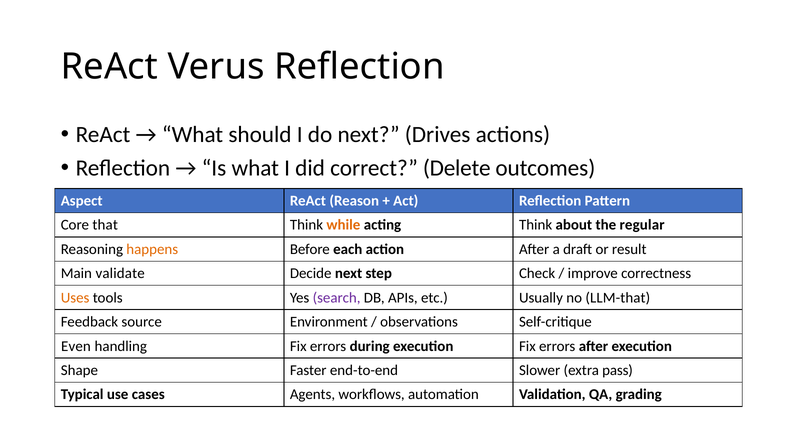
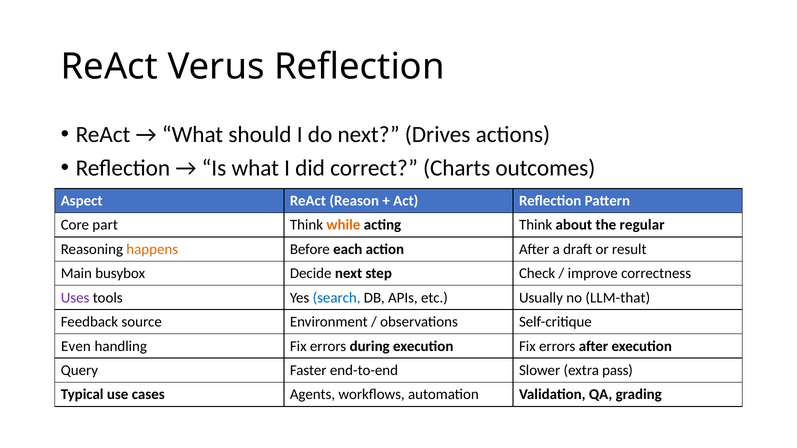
Delete: Delete -> Charts (457, 168)
that: that -> part (105, 225)
validate: validate -> busybox (120, 274)
Uses colour: orange -> purple (75, 298)
search colour: purple -> blue (337, 298)
Shape: Shape -> Query (79, 371)
